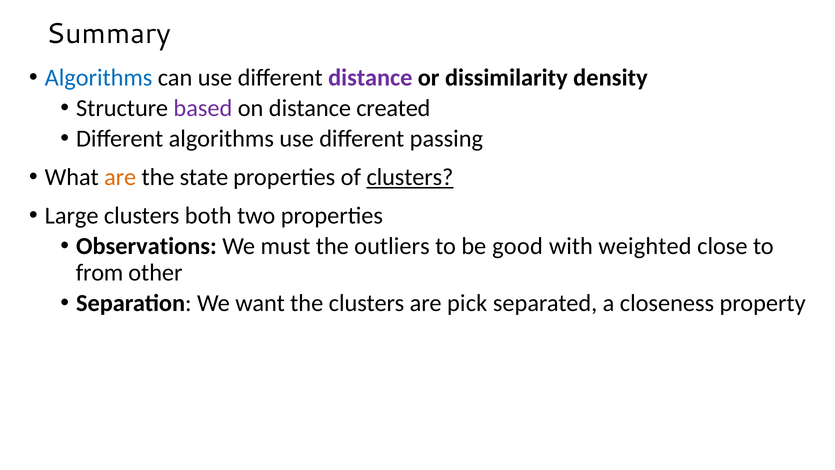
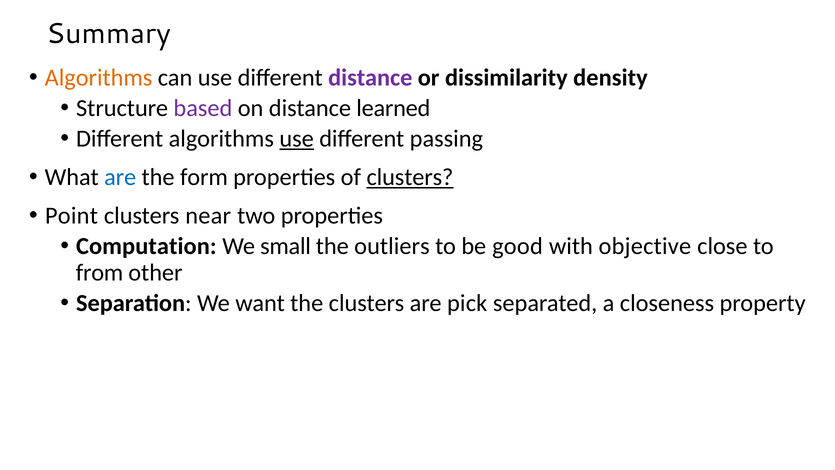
Algorithms colour: blue -> orange (99, 77)
created: created -> learned (393, 108)
use underline: none -> present (297, 139)
are colour: orange -> blue (120, 177)
state: state -> form (204, 177)
Large: Large -> Point (71, 216)
both: both -> near (208, 216)
Observations: Observations -> Computation (146, 246)
must: must -> small (286, 246)
weighted: weighted -> objective (645, 246)
